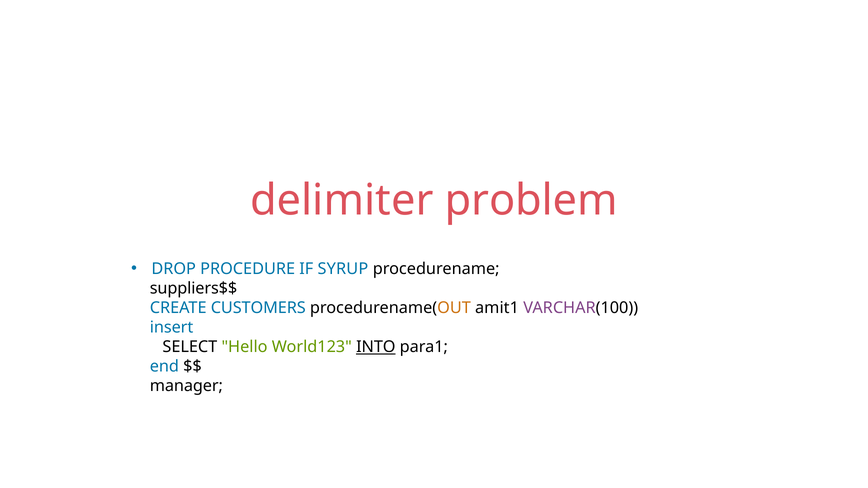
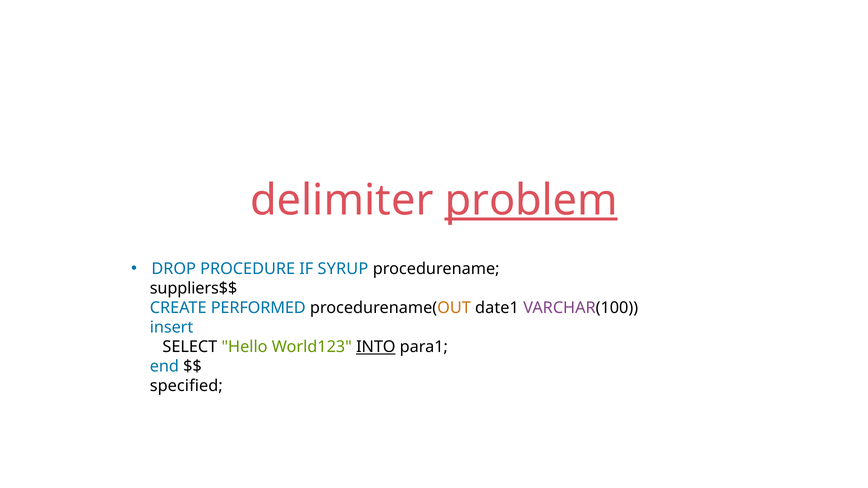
problem underline: none -> present (531, 200)
CUSTOMERS: CUSTOMERS -> PERFORMED (258, 308)
amit1: amit1 -> date1 (497, 308)
manager: manager -> specified (186, 386)
